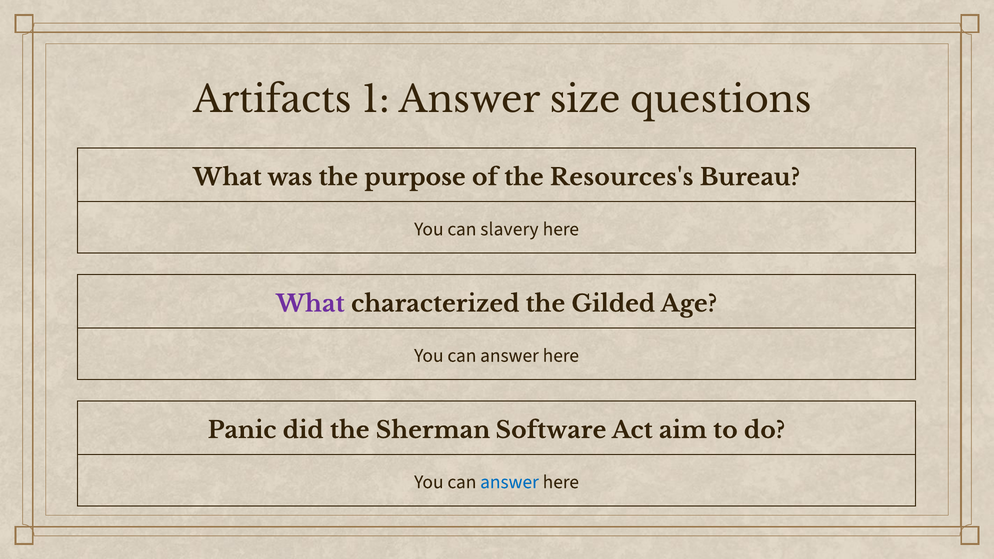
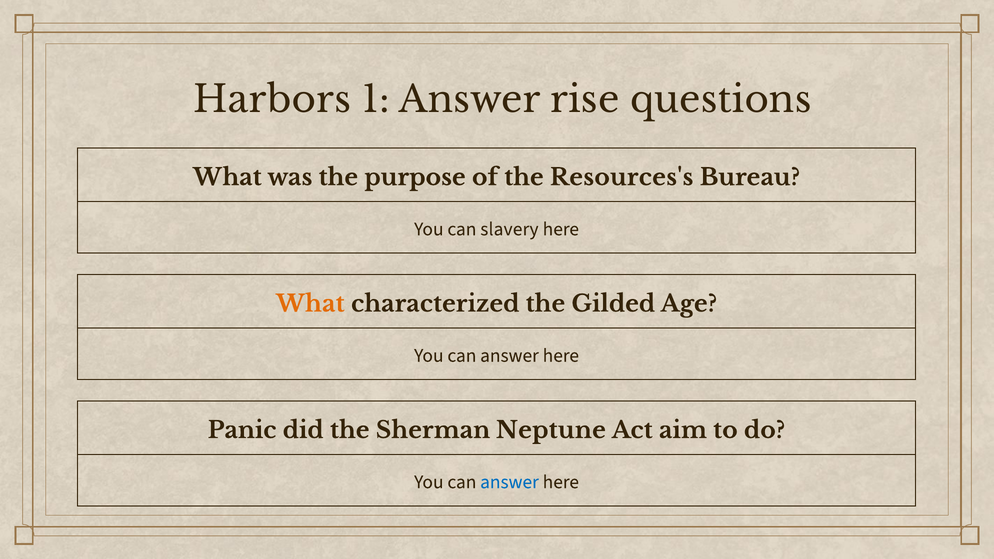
Artifacts: Artifacts -> Harbors (272, 100)
size: size -> rise (585, 100)
What colour: purple -> orange (310, 304)
Software: Software -> Neptune (551, 430)
